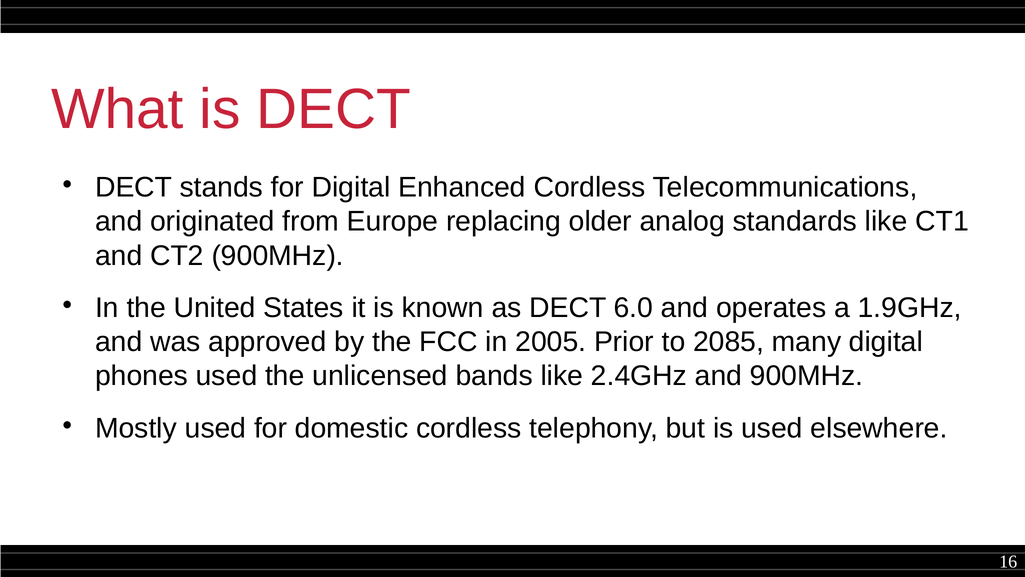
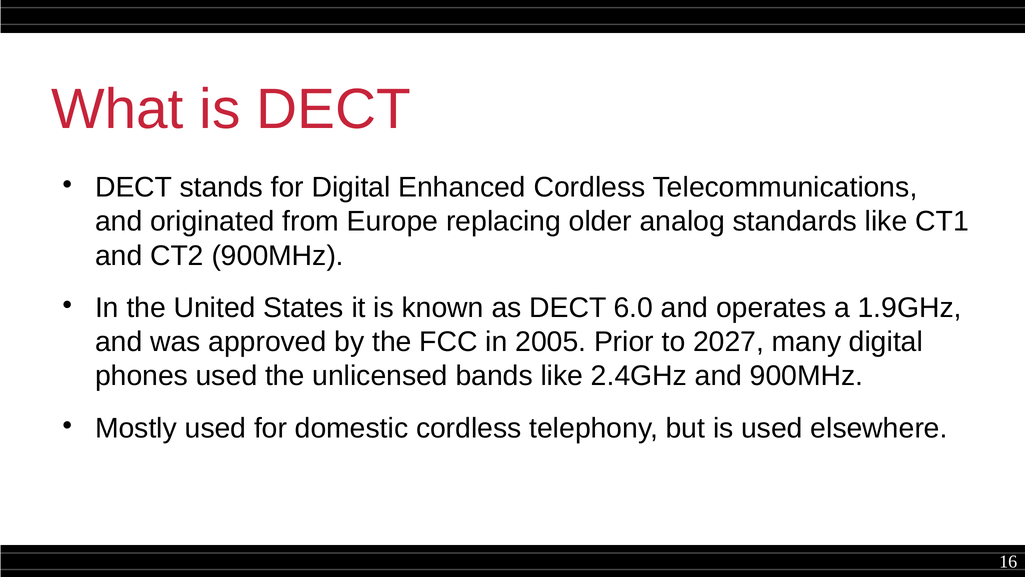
2085: 2085 -> 2027 (729, 342)
